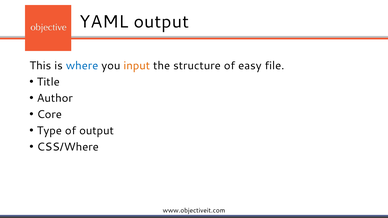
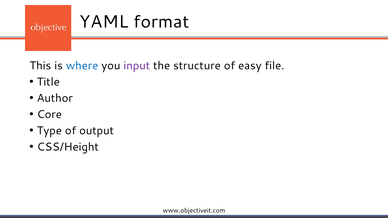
YAML output: output -> format (161, 22)
input colour: orange -> purple (137, 66)
CSS/Where: CSS/Where -> CSS/Height (68, 147)
